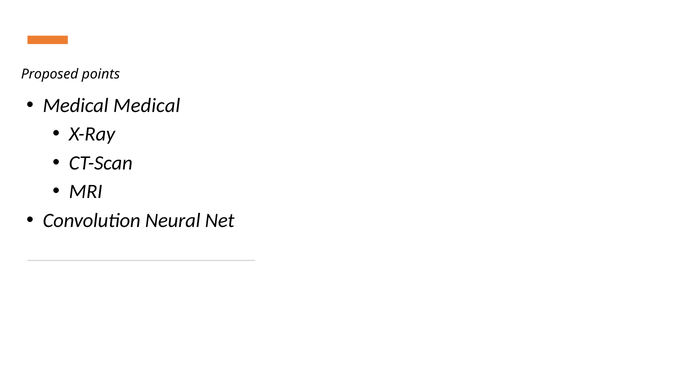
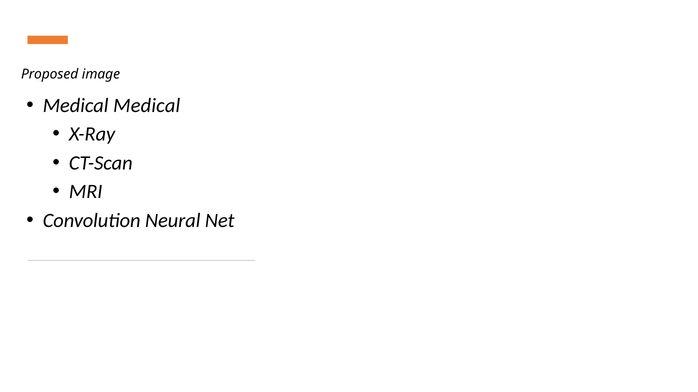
points: points -> image (101, 74)
